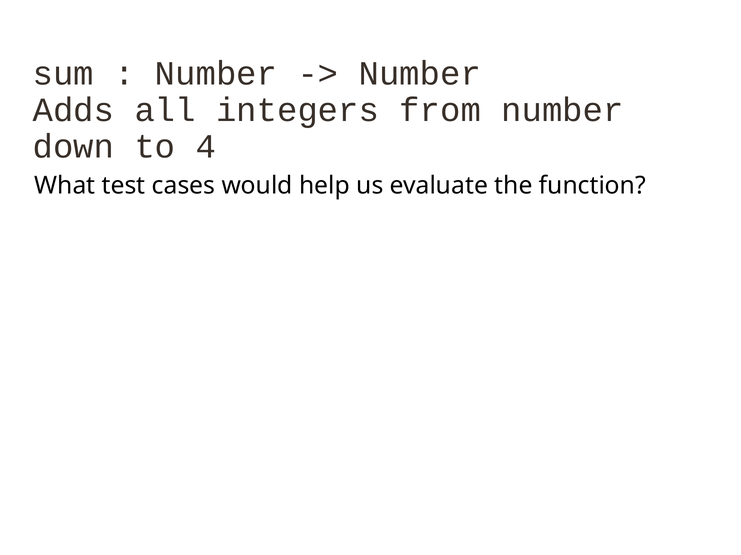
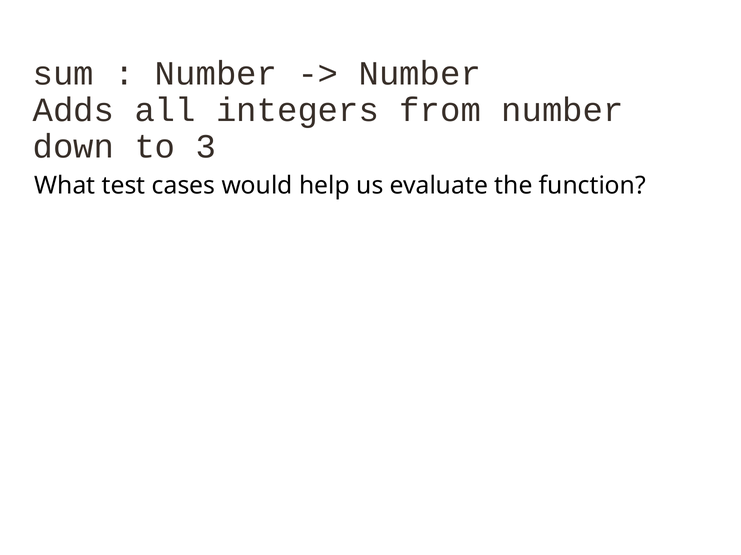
4: 4 -> 3 (206, 147)
